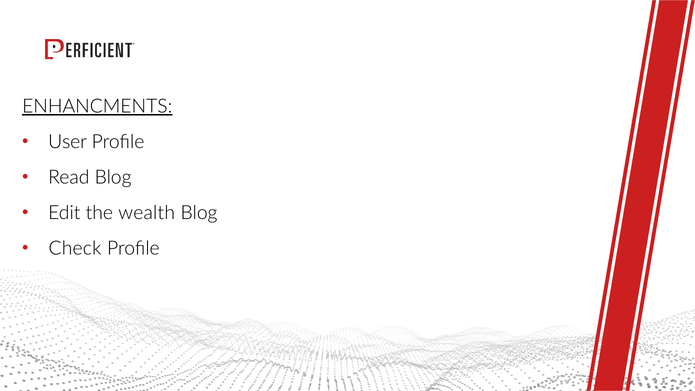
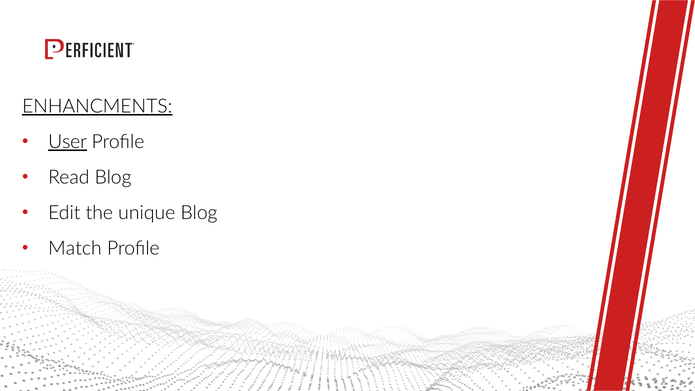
User underline: none -> present (68, 142)
wealth: wealth -> unique (147, 213)
Check: Check -> Match (75, 248)
